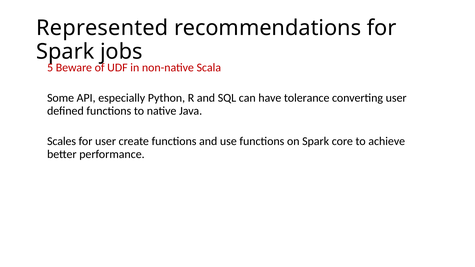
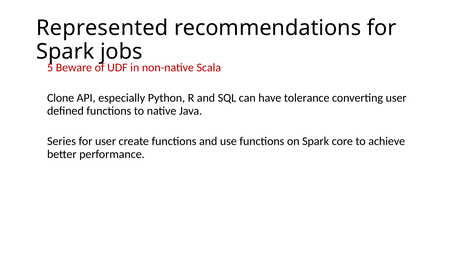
Some: Some -> Clone (61, 98)
Scales: Scales -> Series (61, 141)
